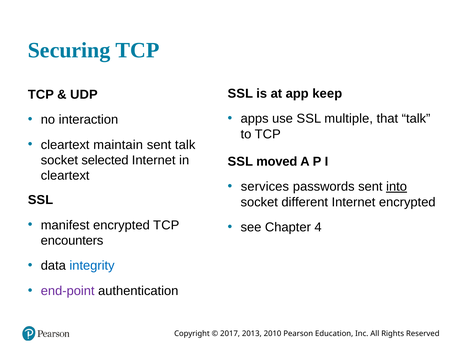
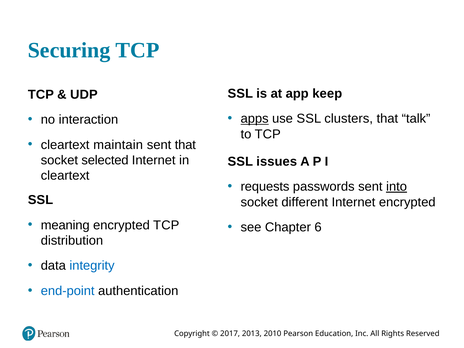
apps underline: none -> present (255, 119)
multiple: multiple -> clusters (349, 119)
sent talk: talk -> that (185, 145)
moved: moved -> issues (277, 161)
services: services -> requests (265, 187)
manifest: manifest -> meaning (65, 225)
4: 4 -> 6 (318, 227)
encounters: encounters -> distribution (72, 241)
end-point colour: purple -> blue (68, 291)
